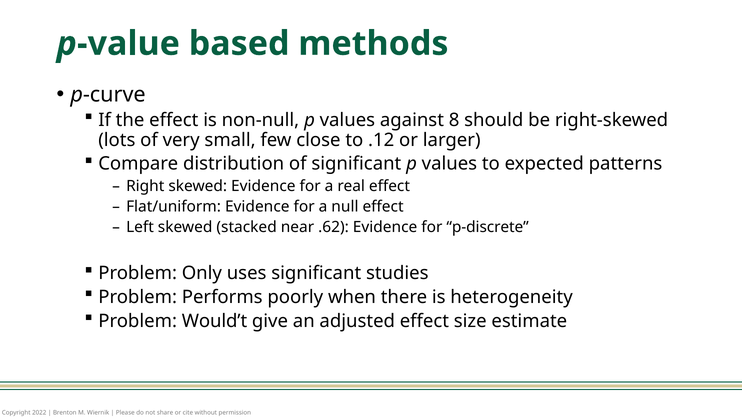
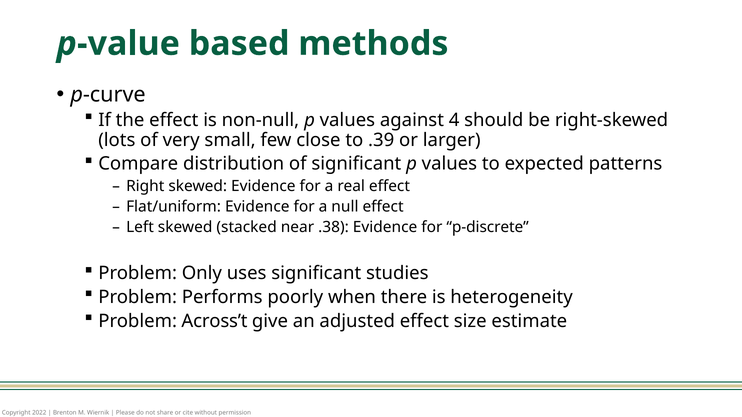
8: 8 -> 4 (454, 120)
.12: .12 -> .39 (381, 140)
.62: .62 -> .38 (333, 227)
Would’t: Would’t -> Across’t (215, 321)
